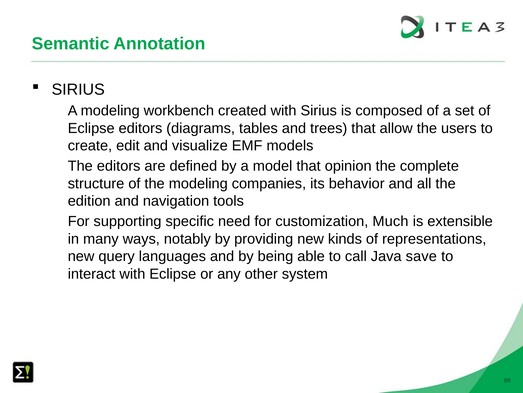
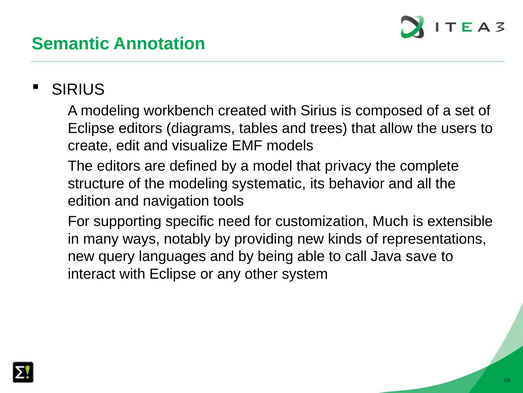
opinion: opinion -> privacy (348, 166)
companies: companies -> systematic (269, 183)
